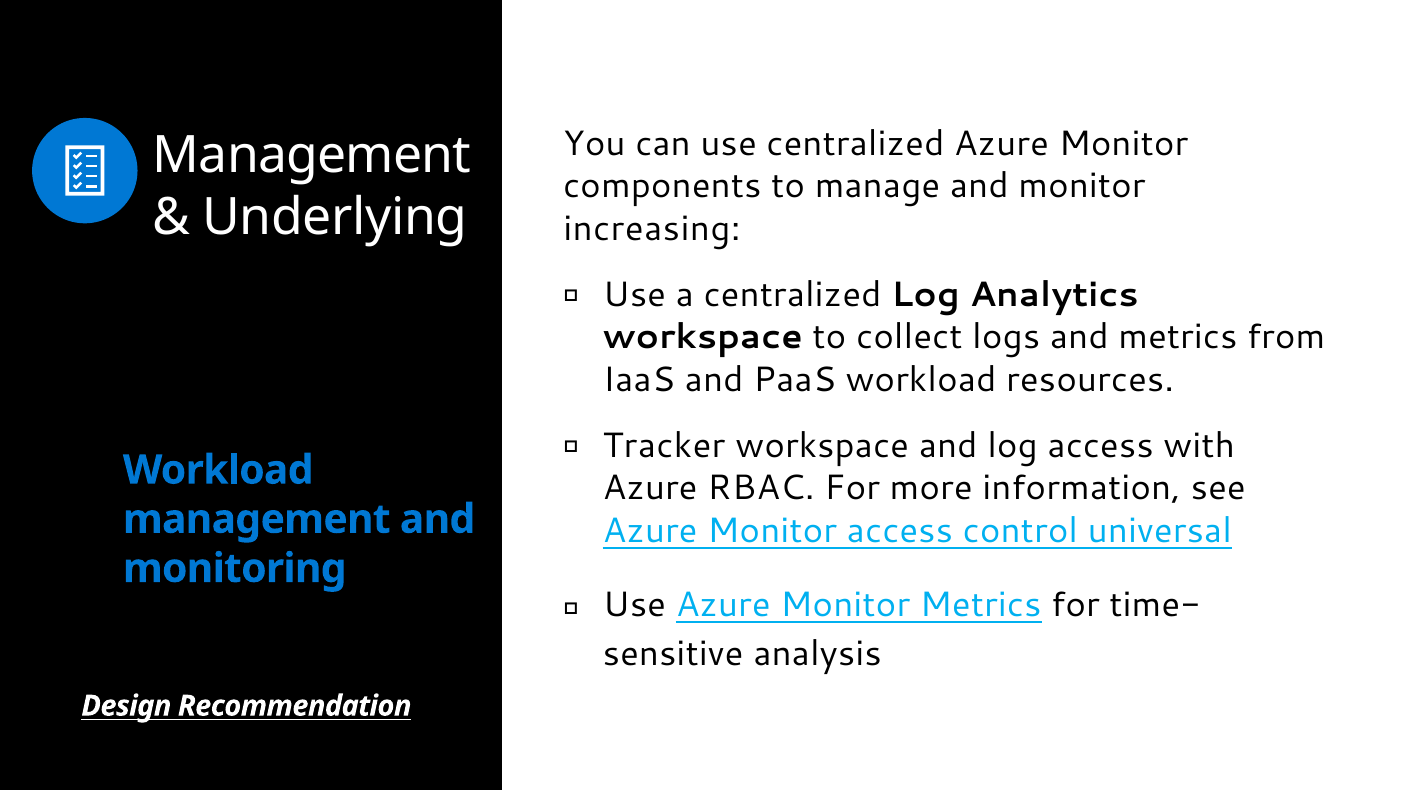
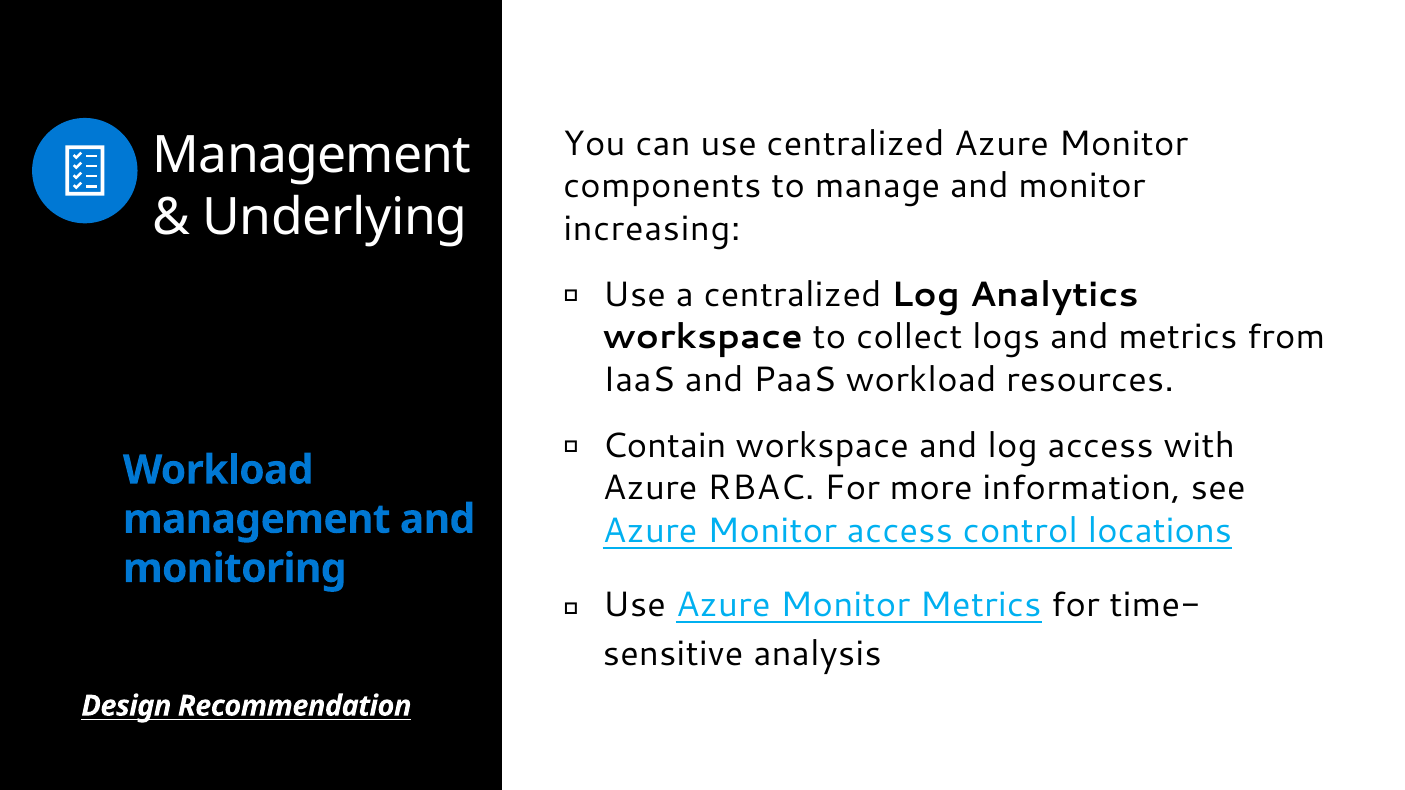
Tracker: Tracker -> Contain (664, 446)
universal: universal -> locations (1160, 531)
